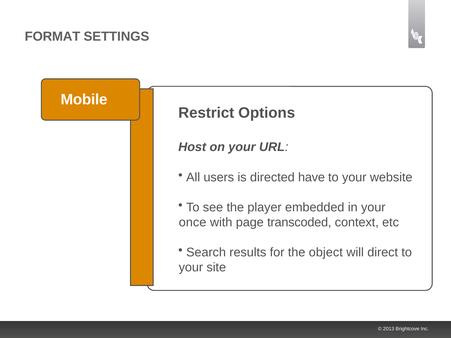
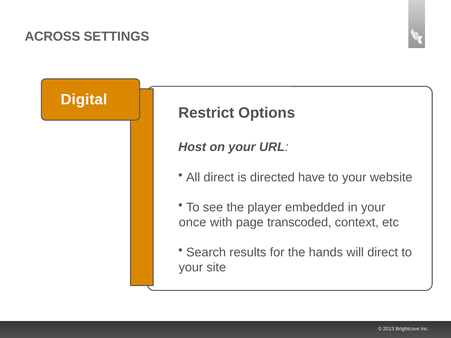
FORMAT: FORMAT -> ACROSS (52, 36)
Mobile: Mobile -> Digital (84, 99)
All users: users -> direct (219, 177)
object: object -> hands (326, 253)
